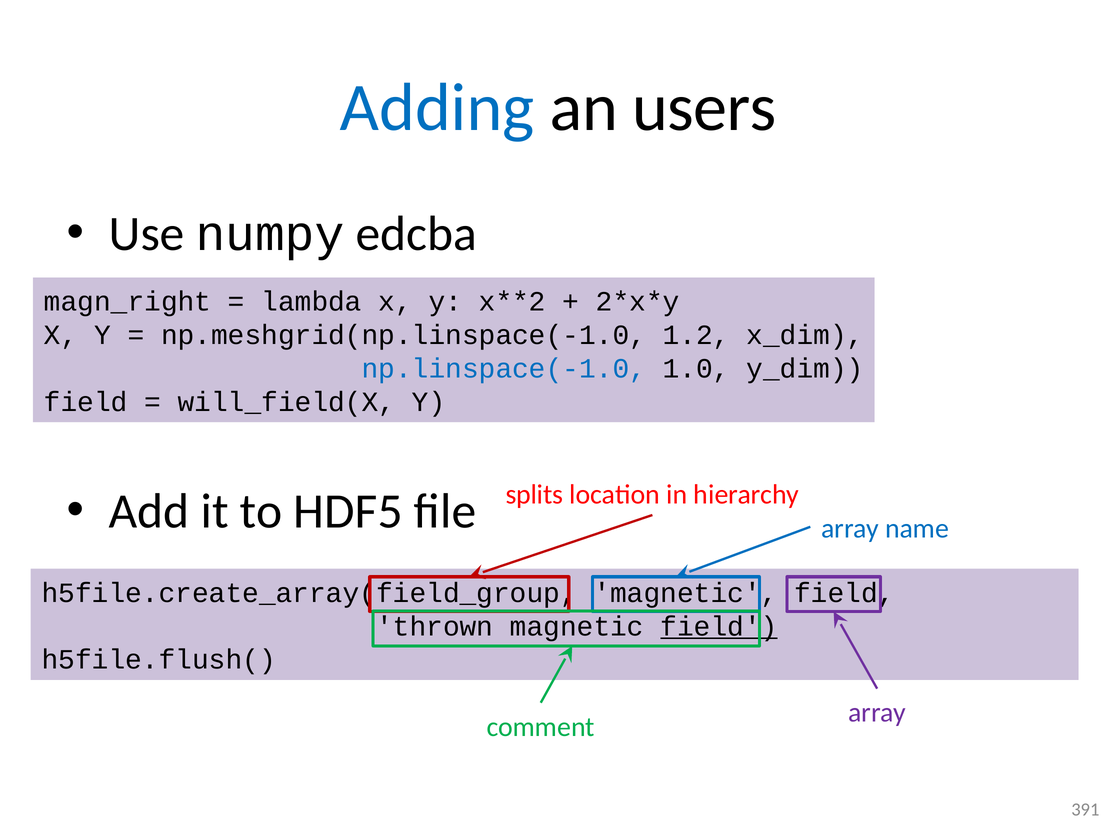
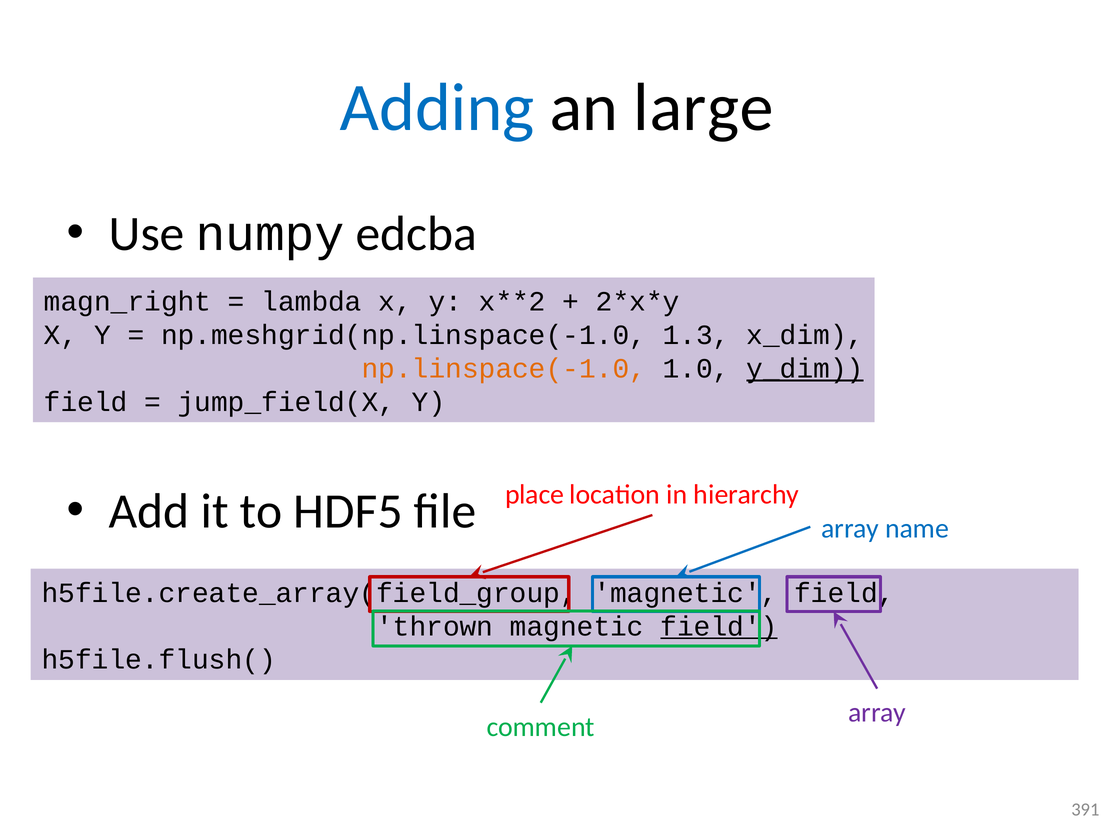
users: users -> large (704, 108)
1.2: 1.2 -> 1.3 (696, 335)
np.linspace(-1.0 colour: blue -> orange (504, 369)
y_dim underline: none -> present (805, 369)
will_field(X: will_field(X -> jump_field(X (286, 402)
splits: splits -> place (534, 495)
